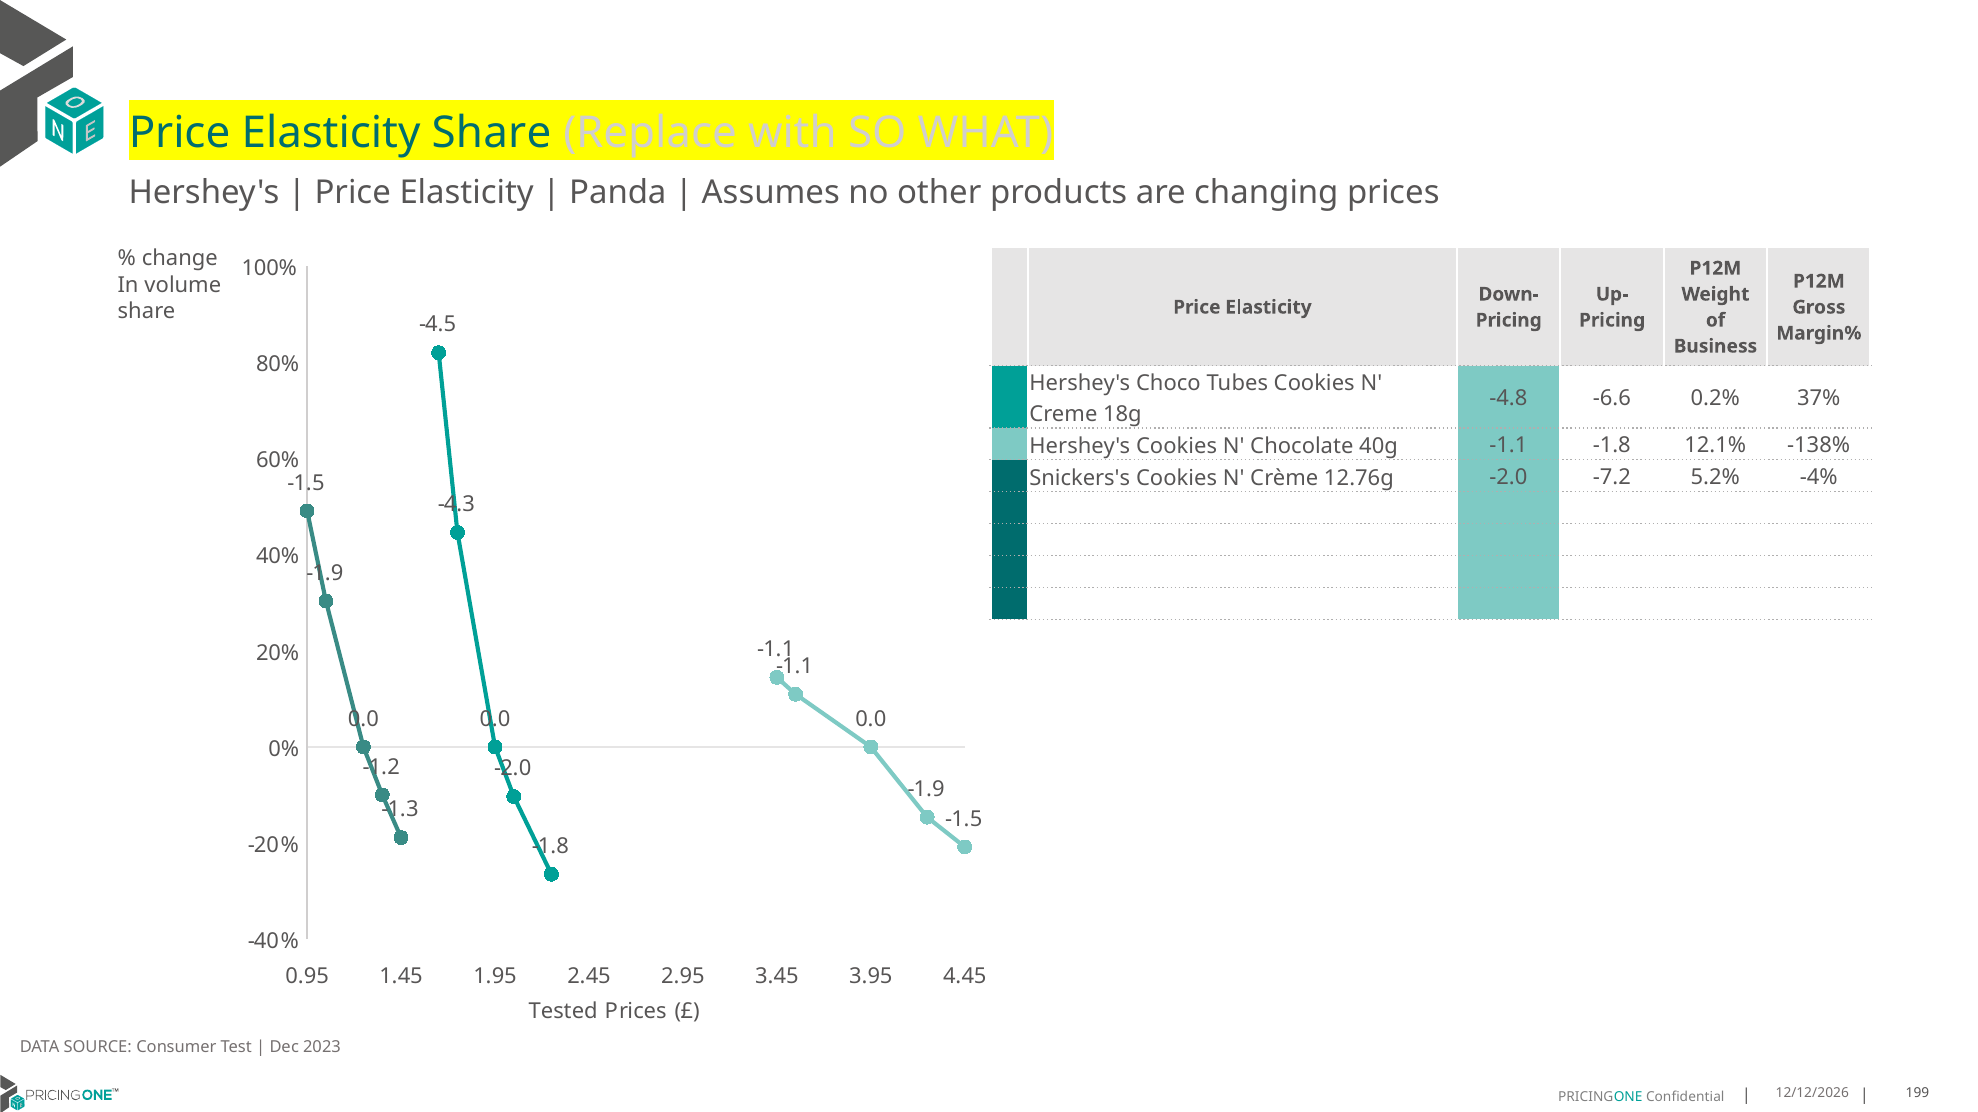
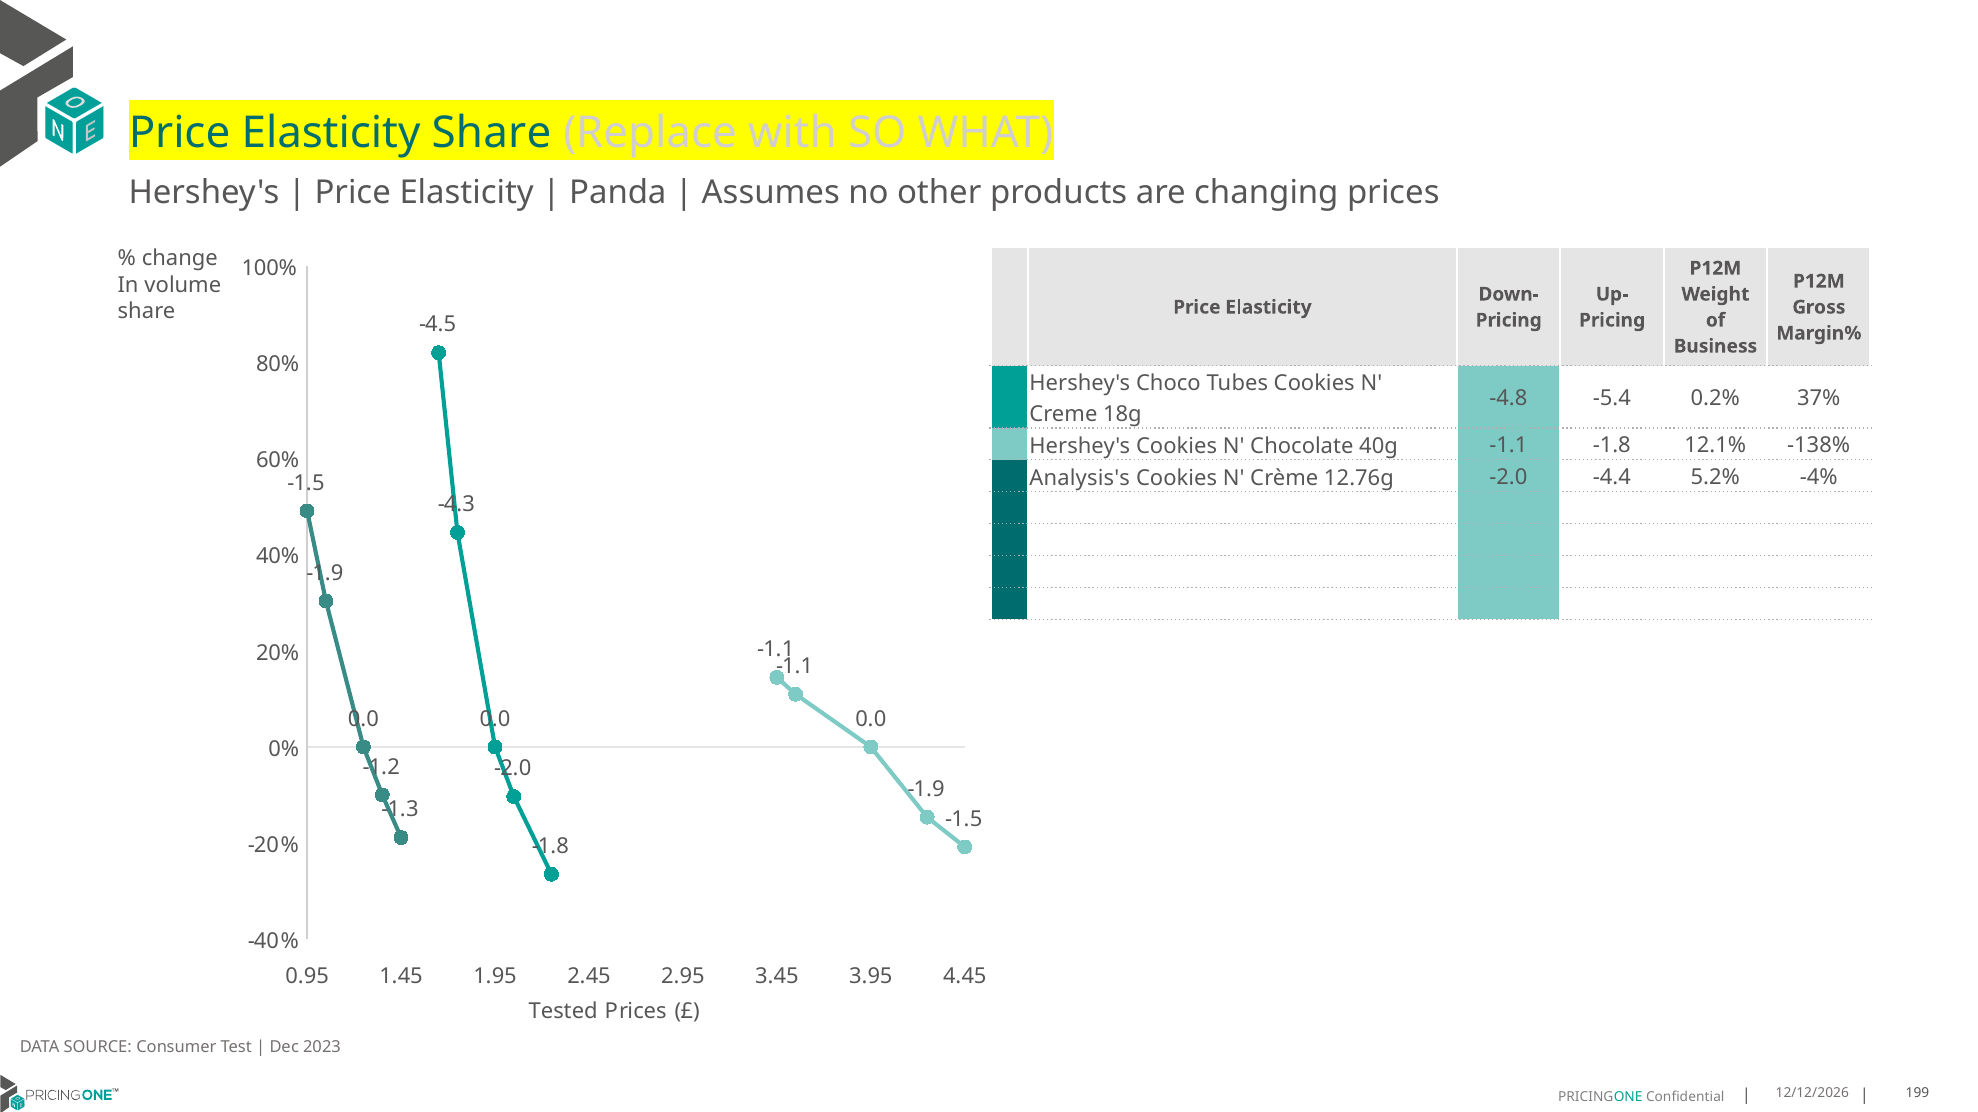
-6.6: -6.6 -> -5.4 (1612, 399)
Snickers's: Snickers's -> Analysis's (1080, 478)
-7.2: -7.2 -> -4.4 (1612, 478)
